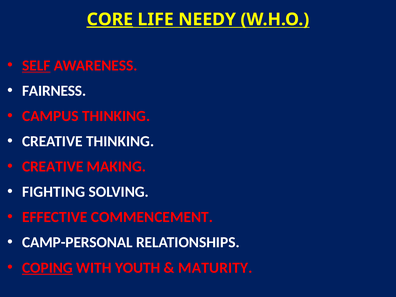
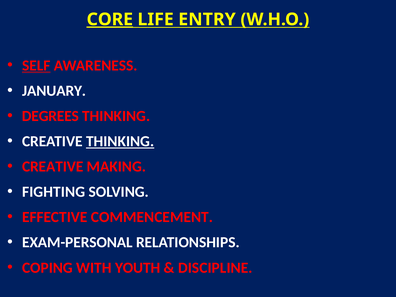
NEEDY: NEEDY -> ENTRY (207, 19)
FAIRNESS: FAIRNESS -> JANUARY (54, 91)
CAMPUS: CAMPUS -> DEGREES (50, 116)
THINKING underline: none -> present (120, 141)
CAMP-PERSONAL: CAMP-PERSONAL -> EXAM-PERSONAL (77, 242)
COPING underline: present -> none (47, 268)
MATURITY: MATURITY -> DISCIPLINE (215, 268)
